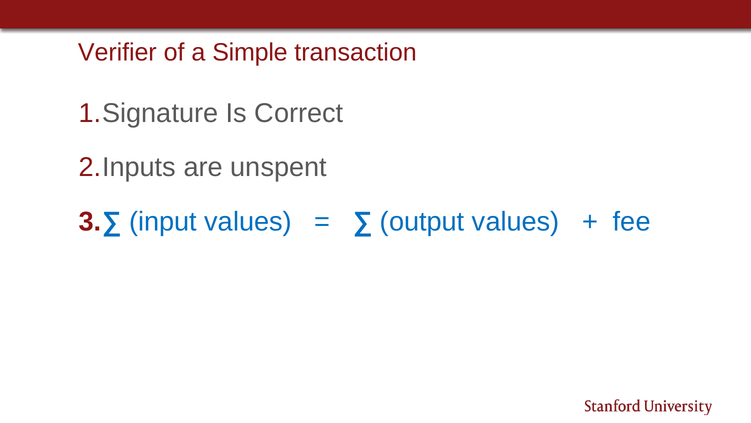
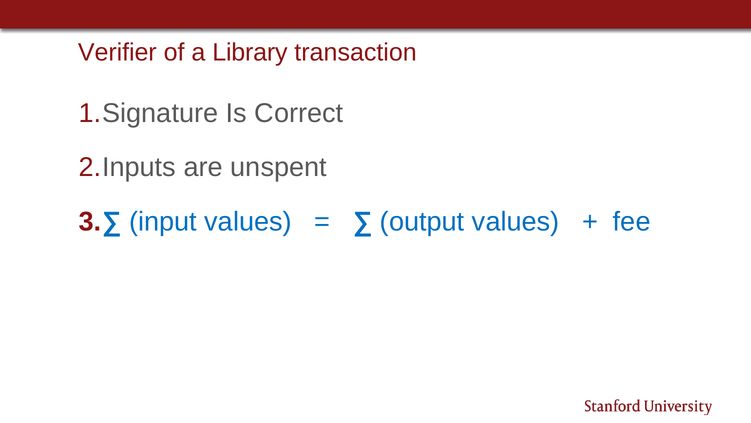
Simple: Simple -> Library (250, 52)
